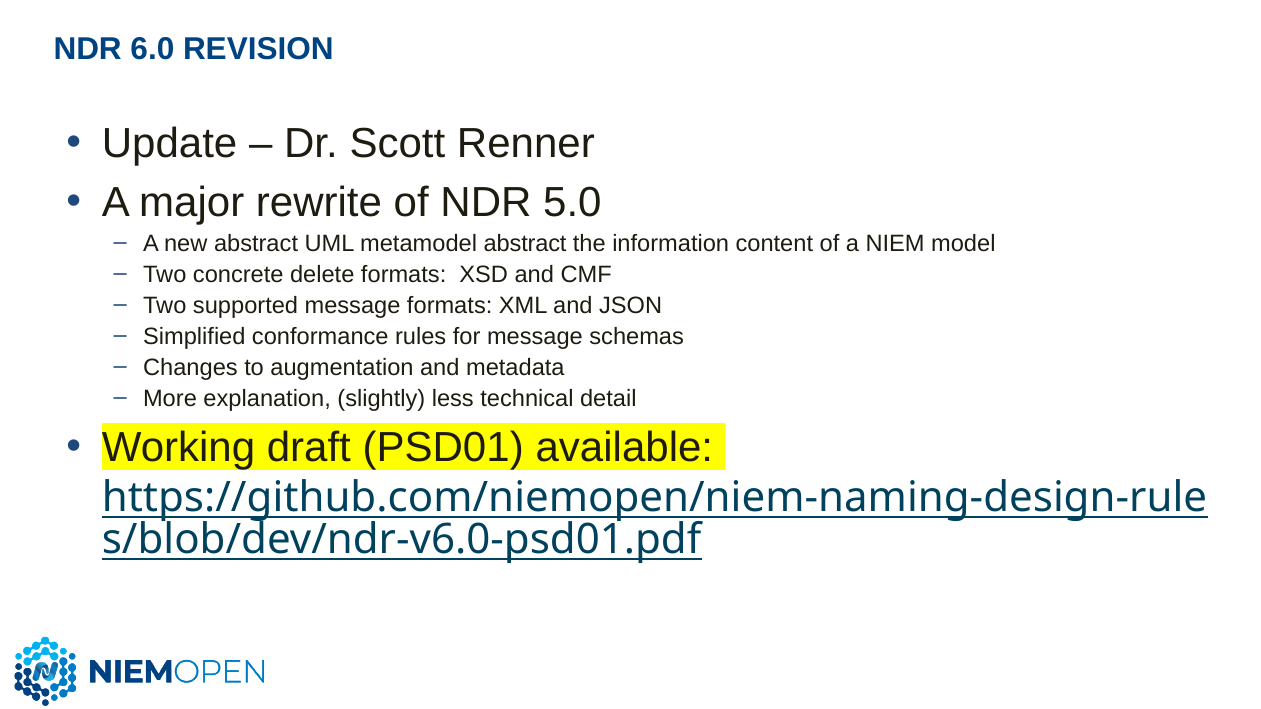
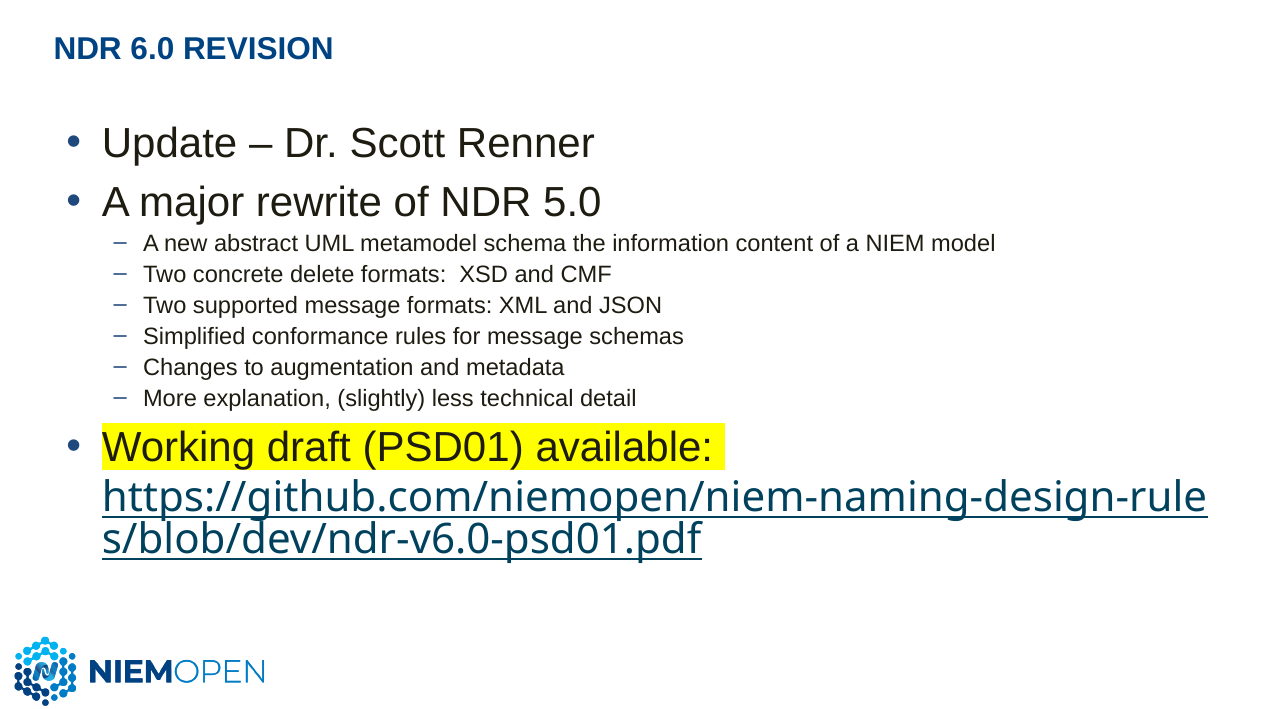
metamodel abstract: abstract -> schema (525, 243)
